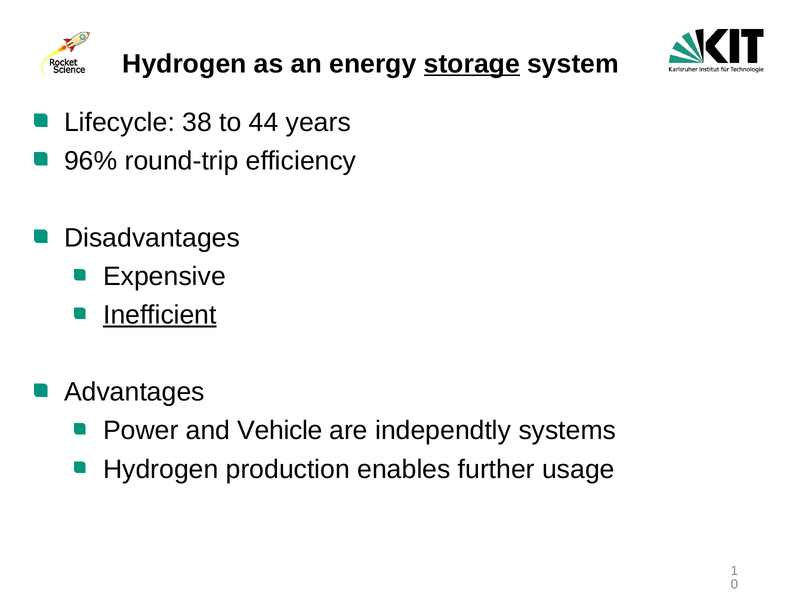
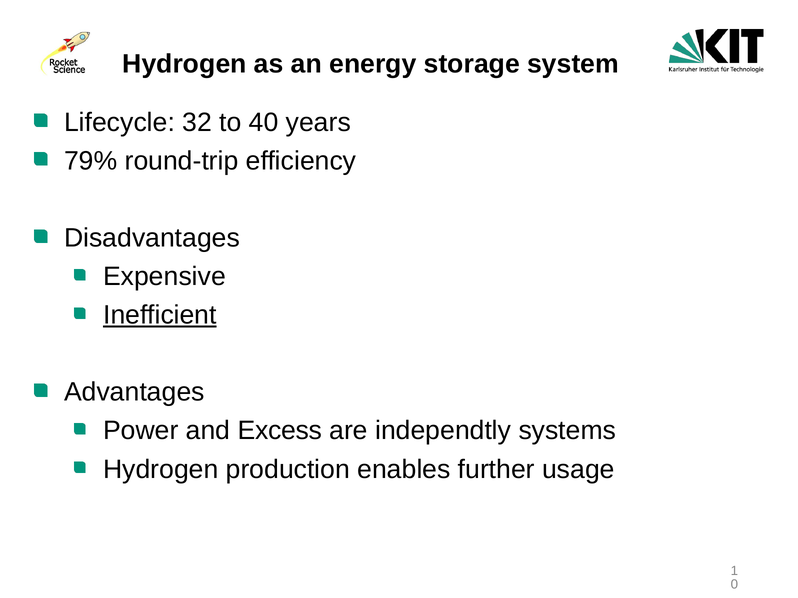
storage underline: present -> none (472, 64)
38: 38 -> 32 (197, 122)
44: 44 -> 40 (264, 122)
96%: 96% -> 79% (91, 161)
Vehicle: Vehicle -> Excess (280, 431)
